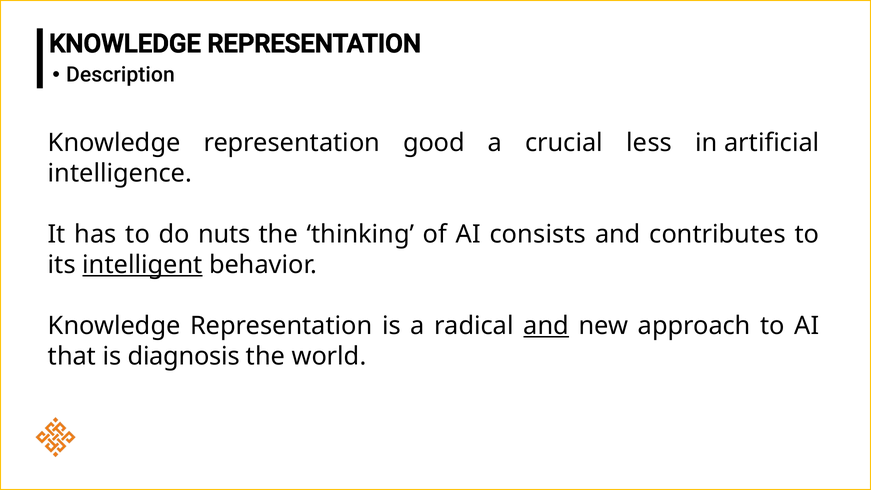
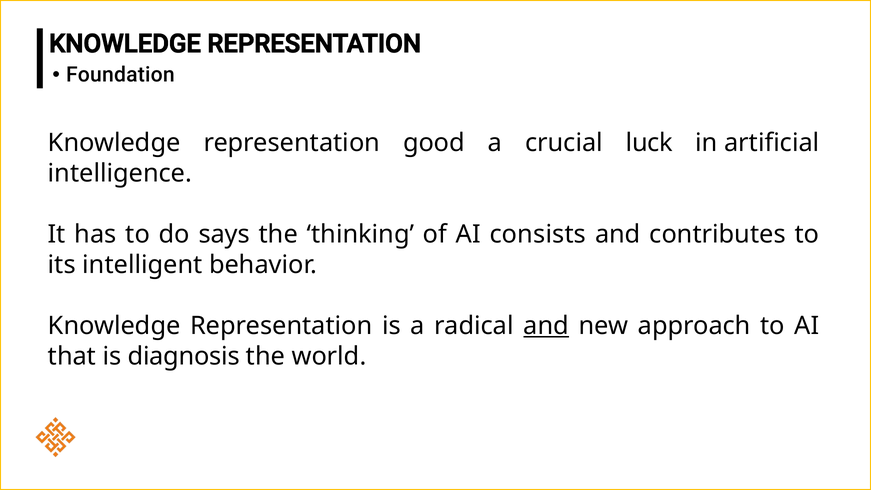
Description: Description -> Foundation (120, 75)
less: less -> luck (649, 143)
nuts: nuts -> says (224, 234)
intelligent underline: present -> none (142, 265)
